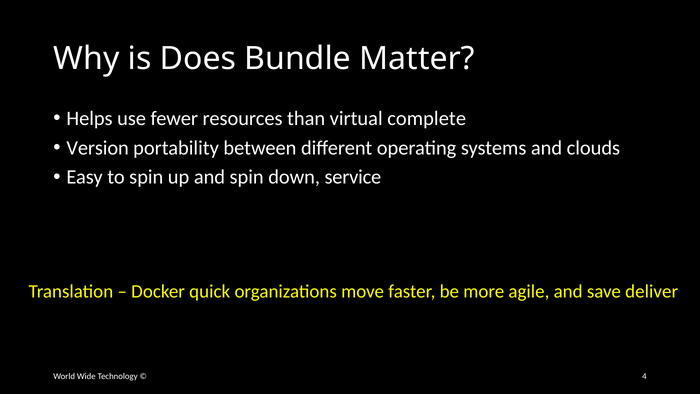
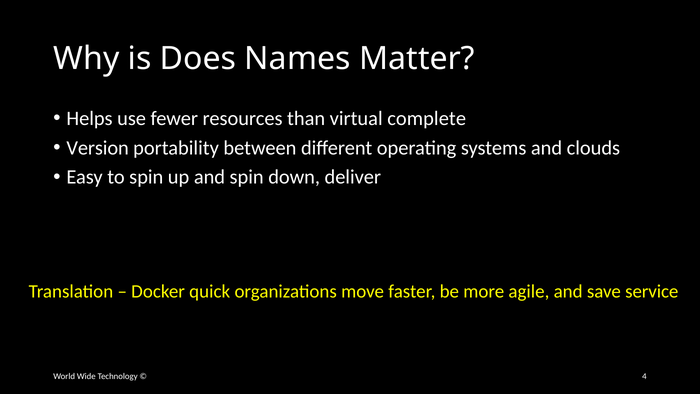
Bundle: Bundle -> Names (298, 59)
service: service -> deliver (353, 177)
deliver: deliver -> service (652, 291)
